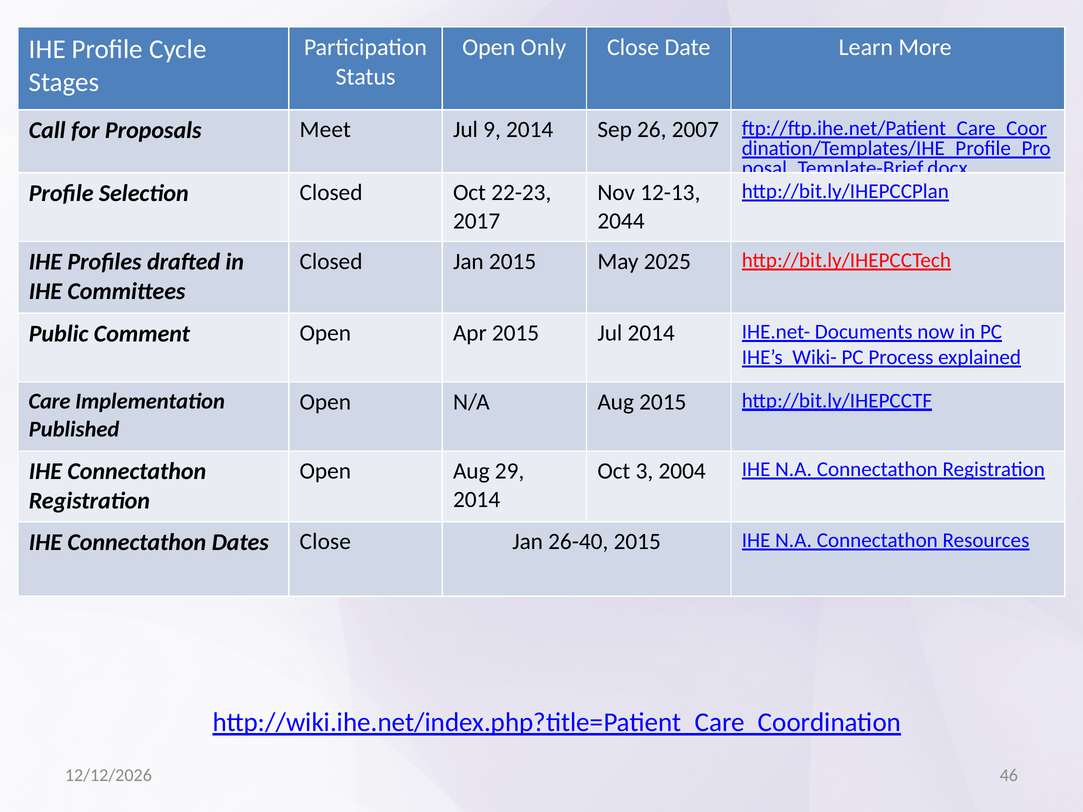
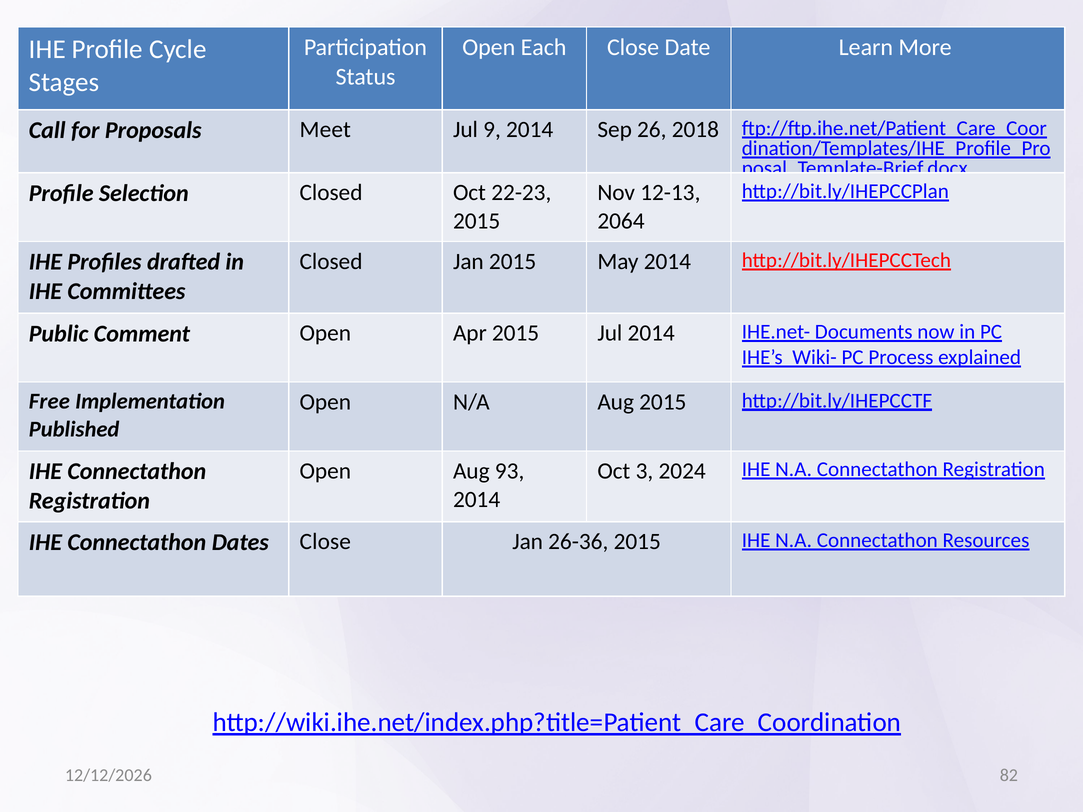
Only: Only -> Each (544, 47)
2007: 2007 -> 2018 (695, 130)
2017: 2017 -> 2015 (477, 221)
2044: 2044 -> 2064 (621, 221)
May 2025: 2025 -> 2014 (667, 262)
Care: Care -> Free (49, 402)
29: 29 -> 93 (510, 471)
2004: 2004 -> 2024 (682, 471)
26-40: 26-40 -> 26-36 (578, 542)
46: 46 -> 82 (1009, 776)
